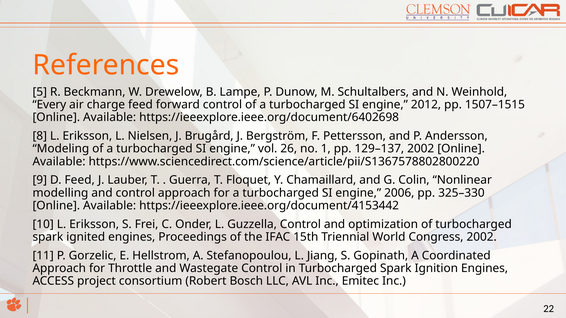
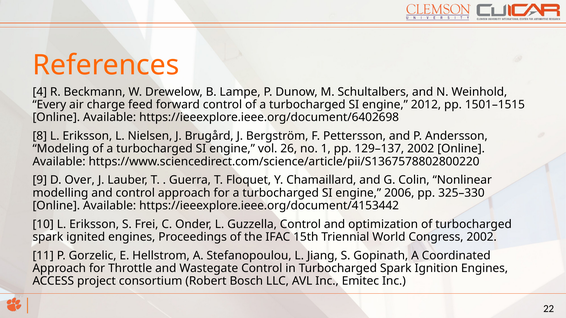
5: 5 -> 4 (40, 92)
1507–1515: 1507–1515 -> 1501–1515 (495, 105)
D Feed: Feed -> Over (80, 180)
